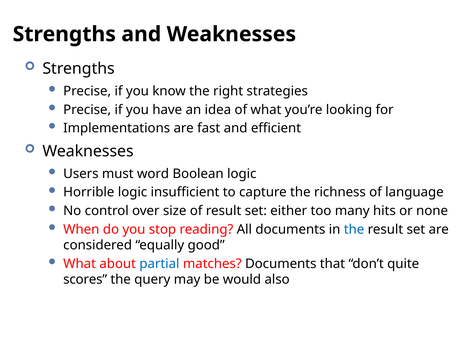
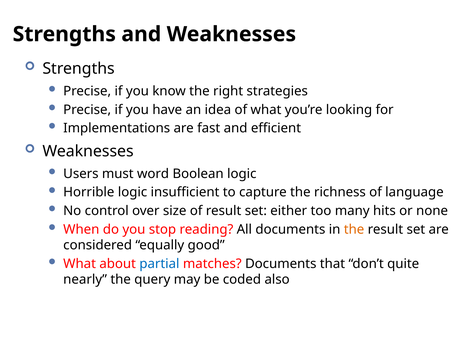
the colour: blue -> orange (354, 229)
scores: scores -> nearly (85, 280)
would: would -> coded (242, 280)
